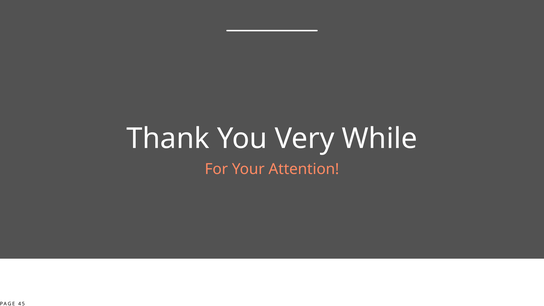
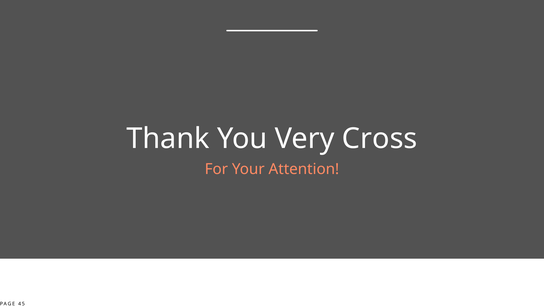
While: While -> Cross (380, 139)
